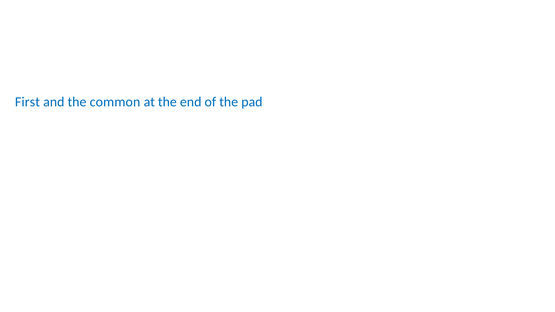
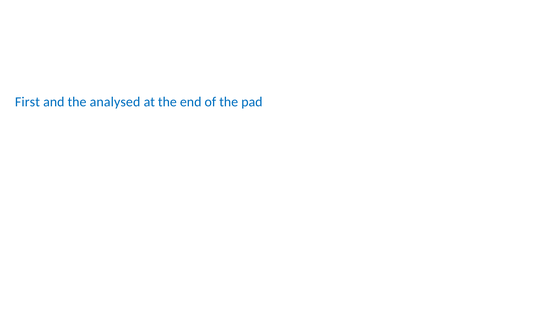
common: common -> analysed (115, 102)
